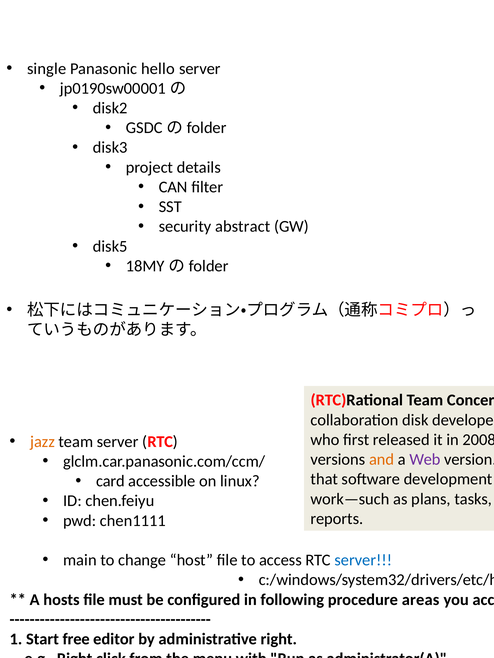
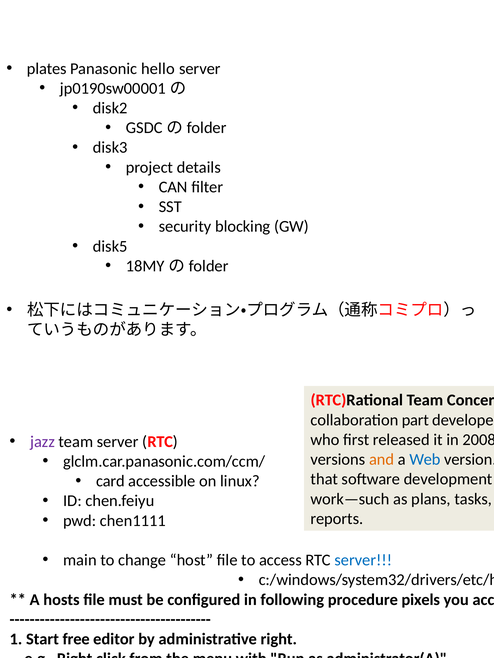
single: single -> plates (47, 69)
abstract: abstract -> blocking (243, 227)
disk: disk -> part (415, 420)
jazz colour: orange -> purple (43, 442)
Web colour: purple -> blue (425, 460)
areas: areas -> pixels (421, 600)
